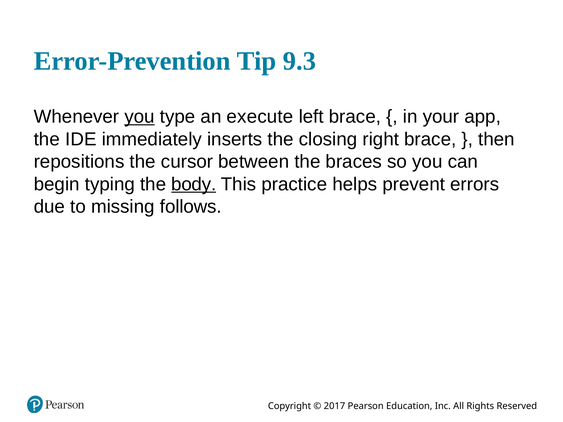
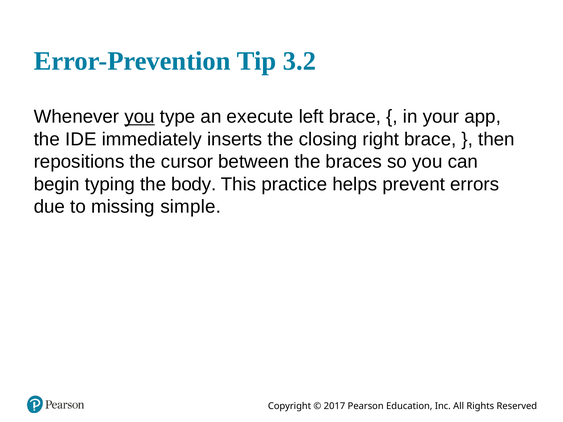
9.3: 9.3 -> 3.2 (299, 61)
body underline: present -> none (194, 184)
follows: follows -> simple (191, 207)
